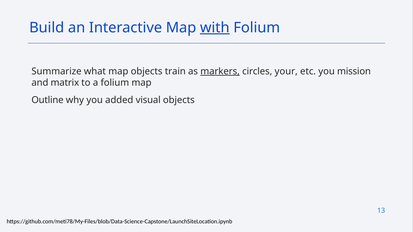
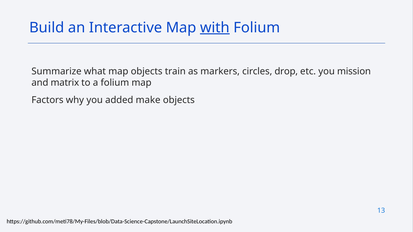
markers underline: present -> none (220, 71)
your: your -> drop (286, 71)
Outline: Outline -> Factors (47, 100)
visual: visual -> make (148, 100)
